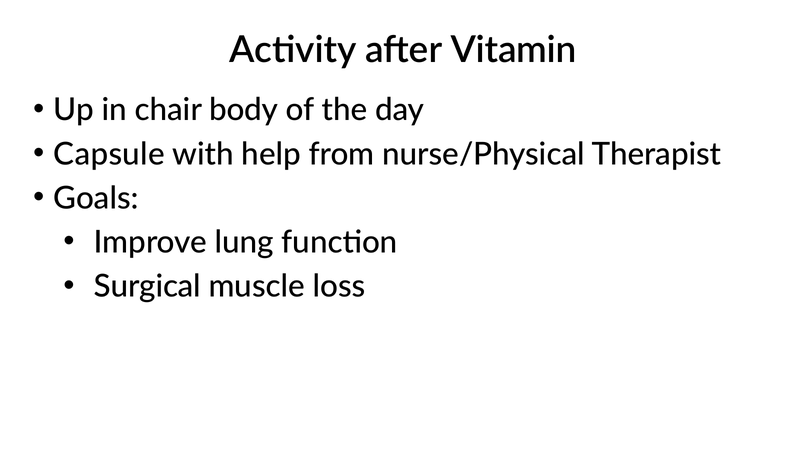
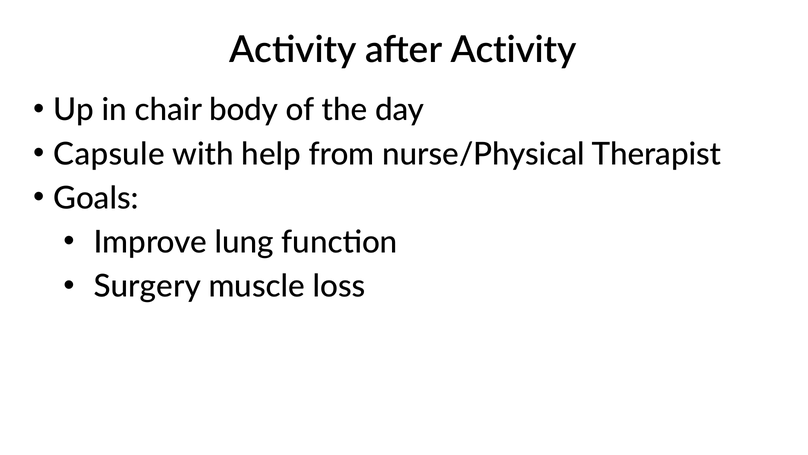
after Vitamin: Vitamin -> Activity (514, 50)
Surgical: Surgical -> Surgery (147, 286)
